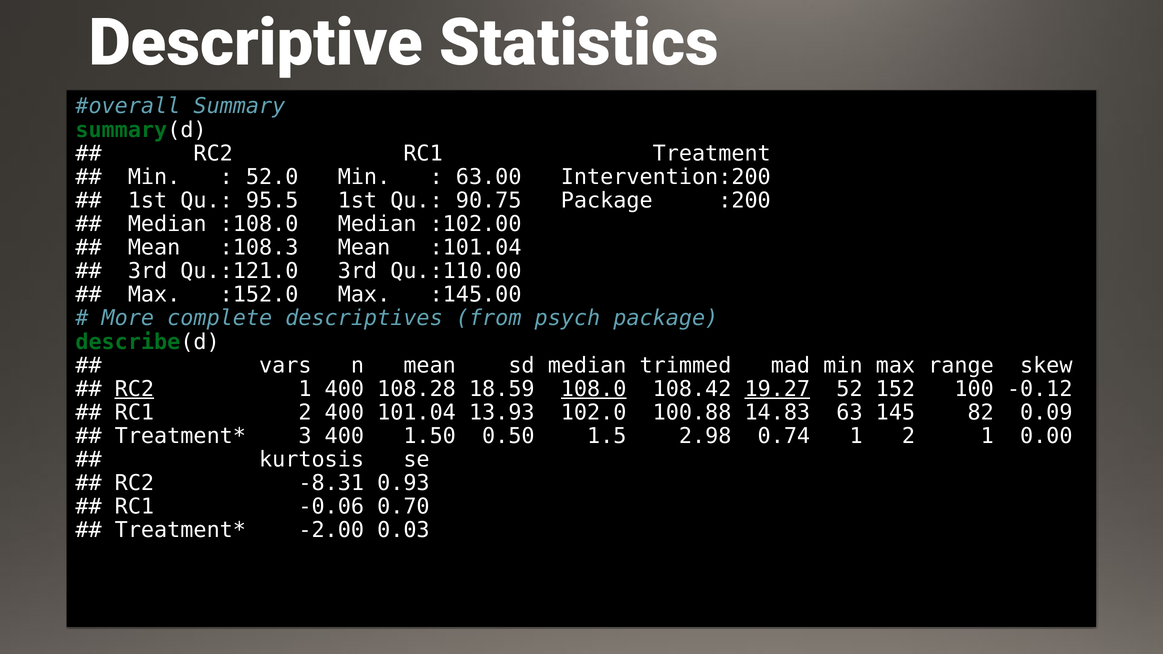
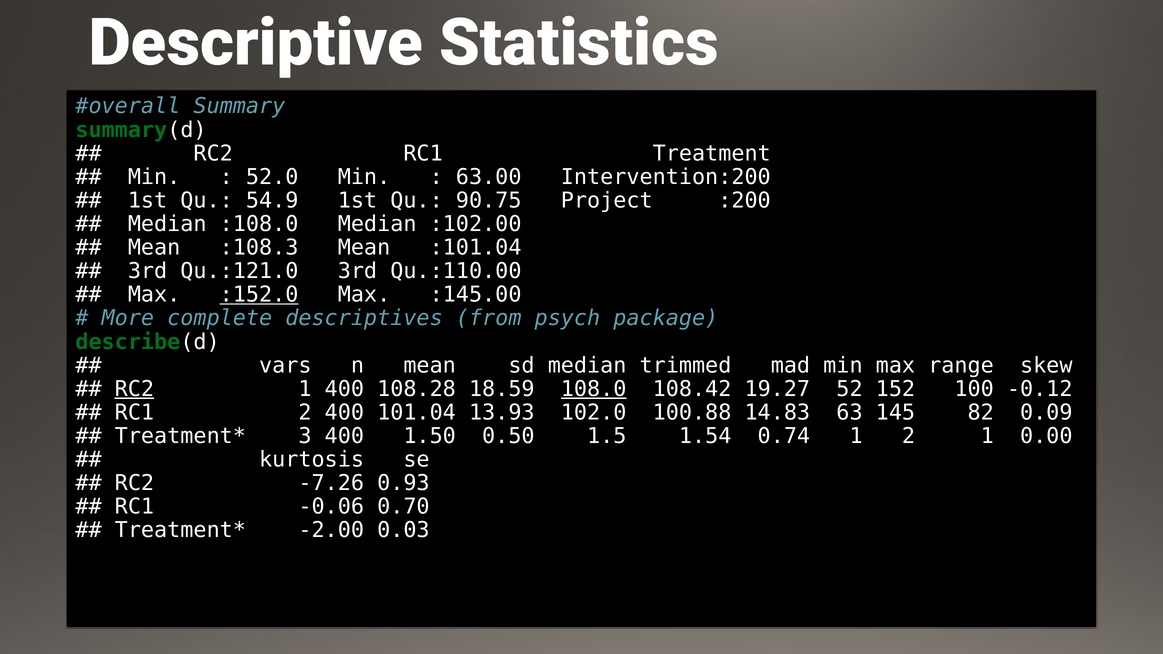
95.5: 95.5 -> 54.9 (272, 201)
90.75 Package: Package -> Project (607, 201)
:152.0 underline: none -> present (259, 295)
19.27 underline: present -> none (777, 389)
2.98: 2.98 -> 1.54 (705, 436)
-8.31: -8.31 -> -7.26 (331, 483)
